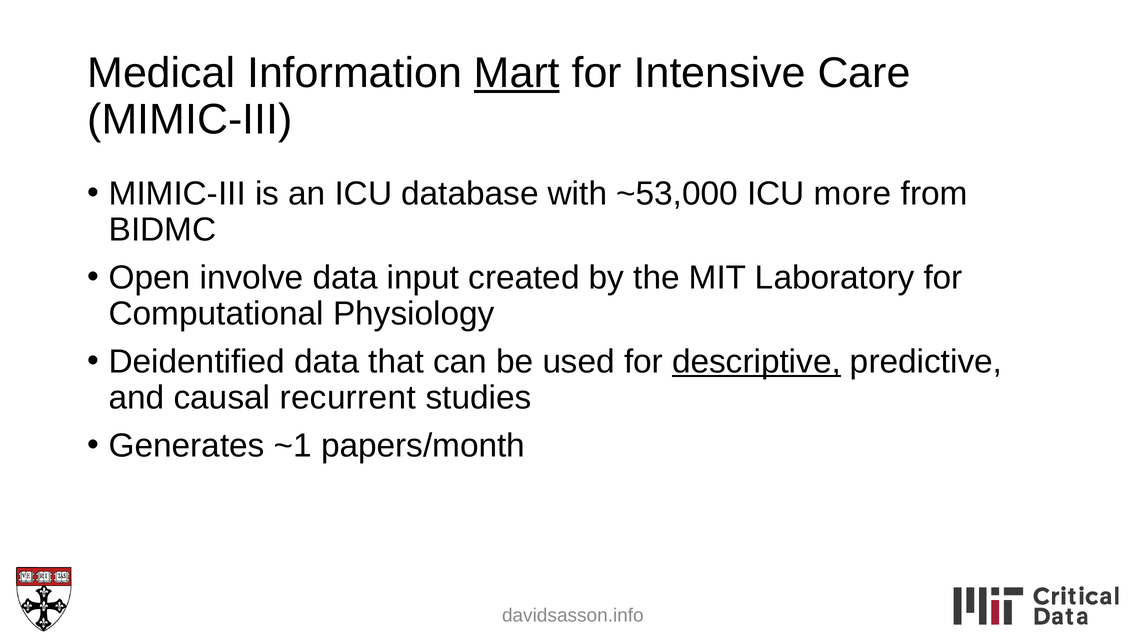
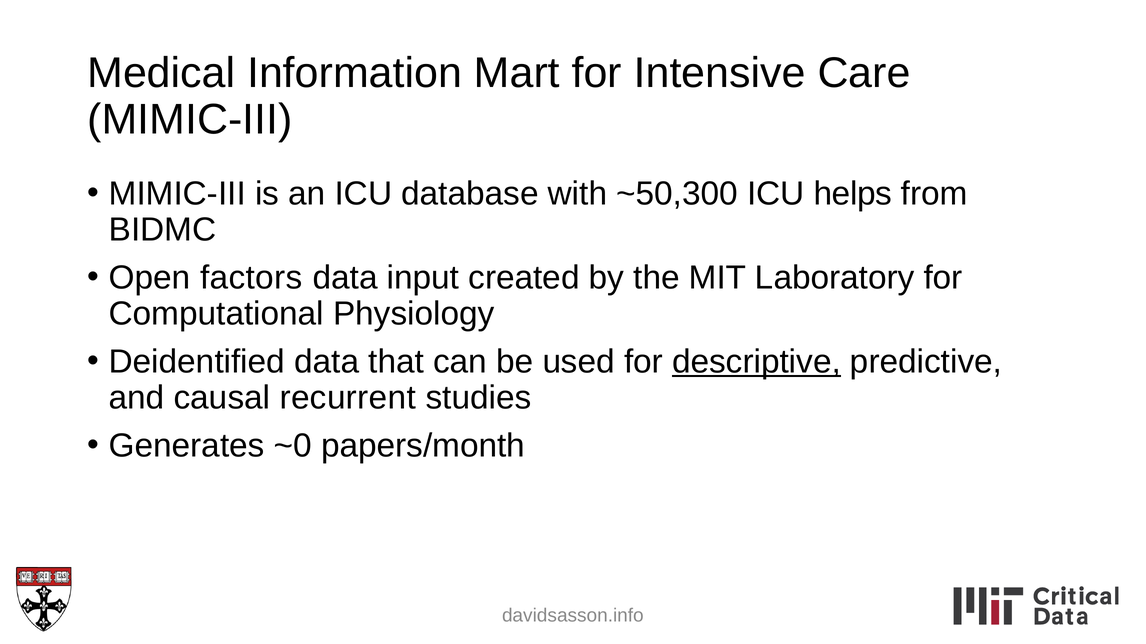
Mart underline: present -> none (517, 73)
~53,000: ~53,000 -> ~50,300 (677, 194)
more: more -> helps (853, 194)
involve: involve -> factors (251, 278)
~1: ~1 -> ~0 (293, 446)
